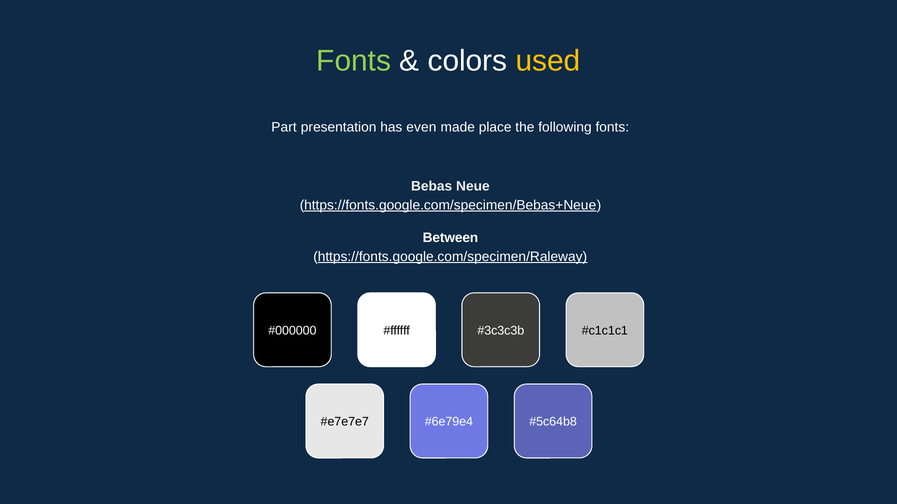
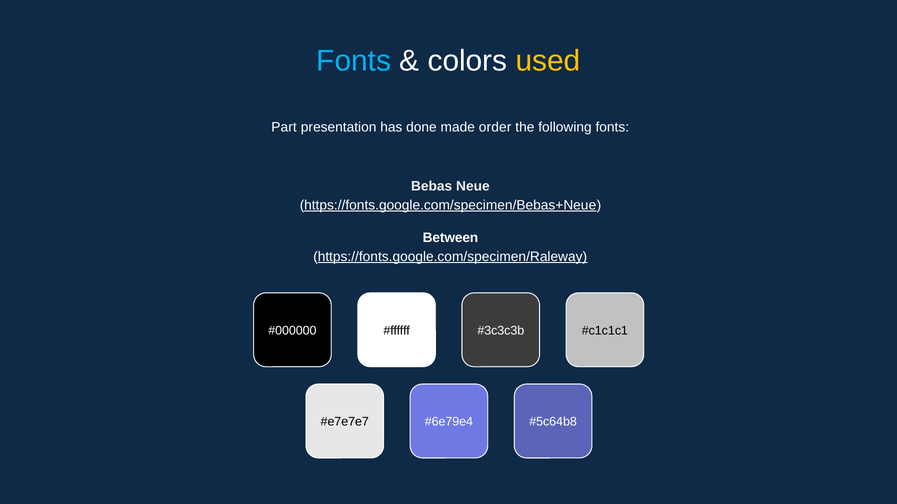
Fonts colour: light green -> light blue (354, 61)
even: even -> done (421, 127)
place: place -> order (495, 127)
